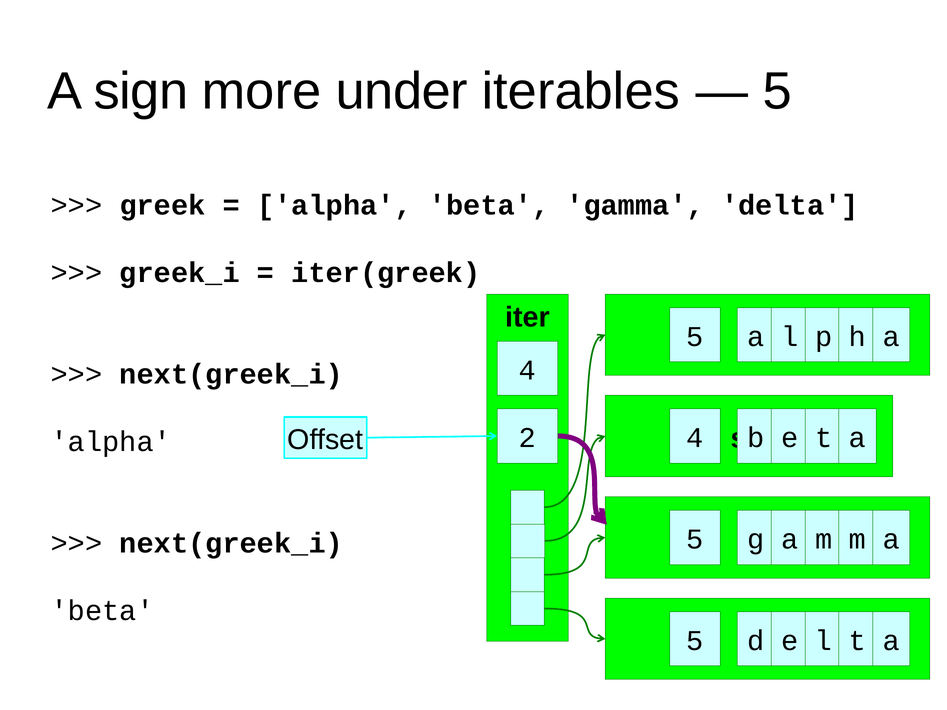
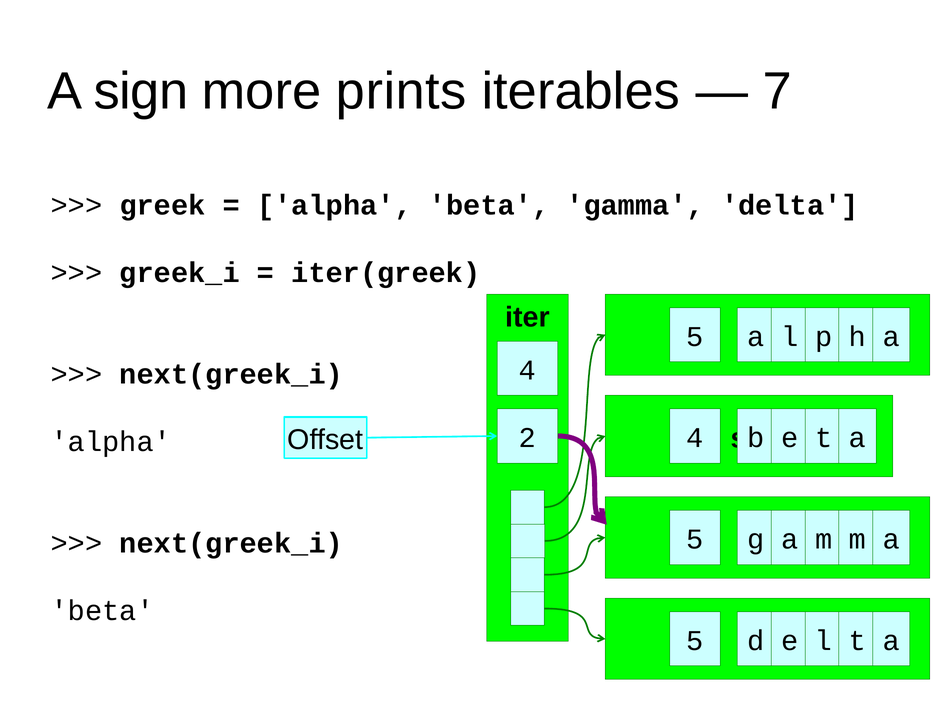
under: under -> prints (401, 91)
5: 5 -> 7 (777, 91)
